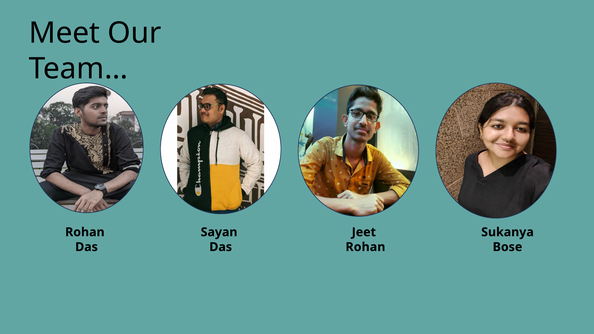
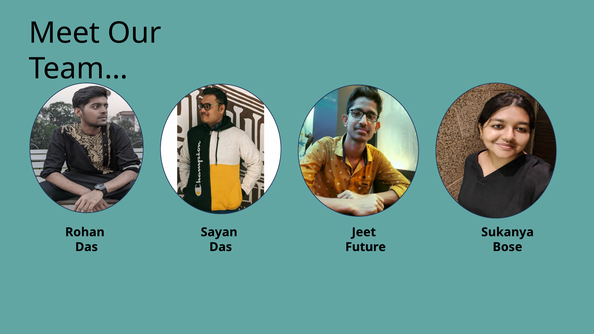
Rohan: Rohan -> Future (366, 247)
